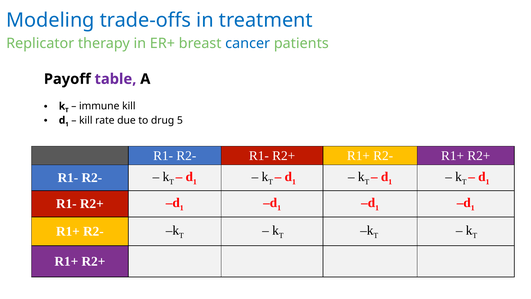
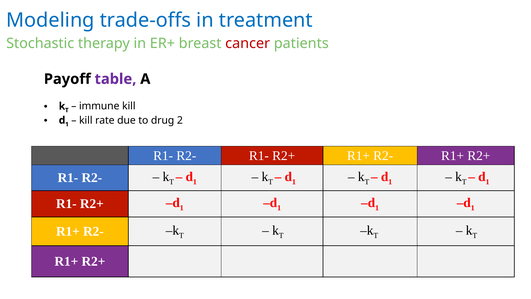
Replicator: Replicator -> Stochastic (40, 43)
cancer colour: blue -> red (248, 43)
5: 5 -> 2 (180, 120)
